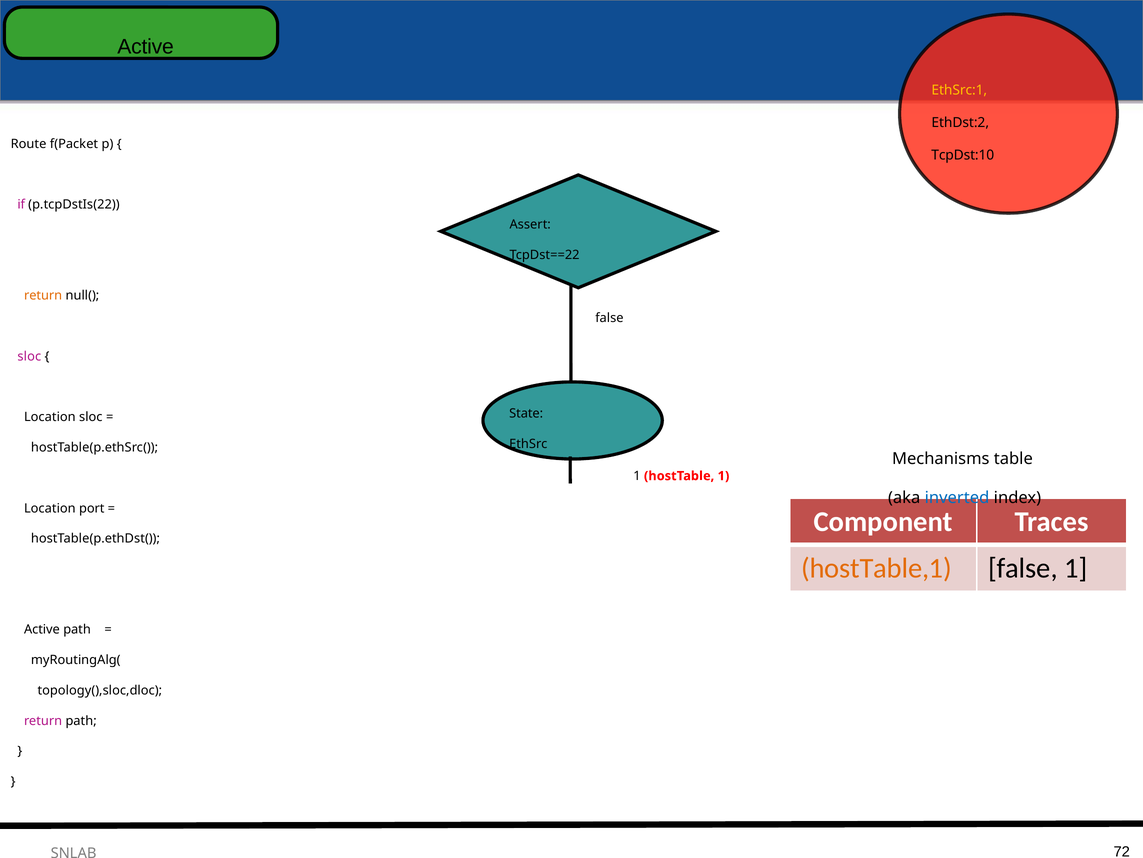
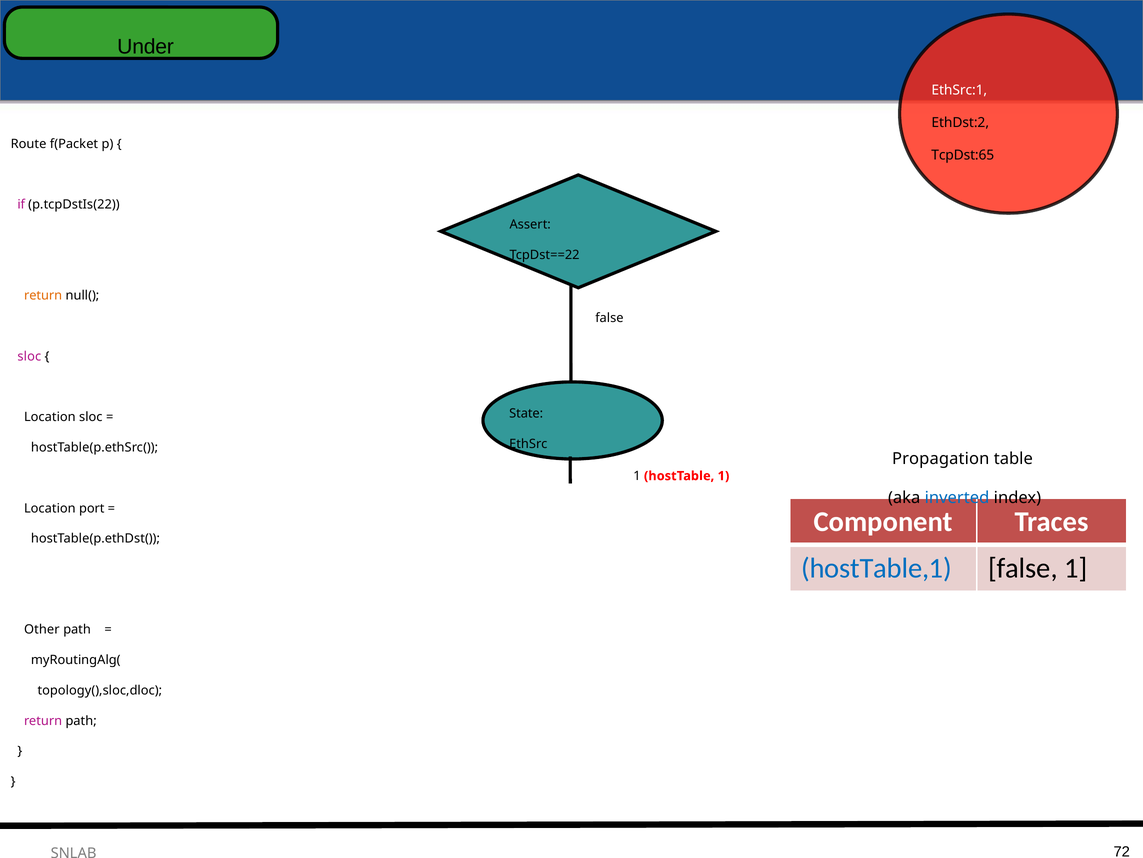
Active: Active -> Under (146, 46)
EthSrc:1 colour: yellow -> white (959, 90)
TcpDst:10: TcpDst:10 -> TcpDst:65 (963, 155)
Mechanisms: Mechanisms -> Propagation (941, 458)
hostTable,1 colour: orange -> blue (877, 568)
Active: Active -> Other (42, 629)
